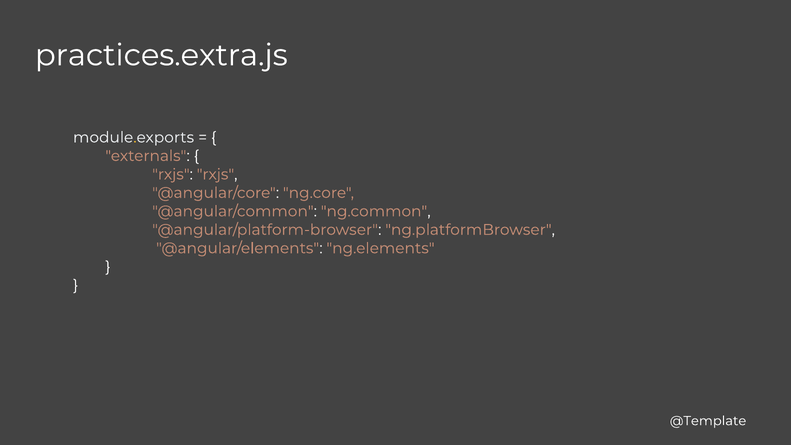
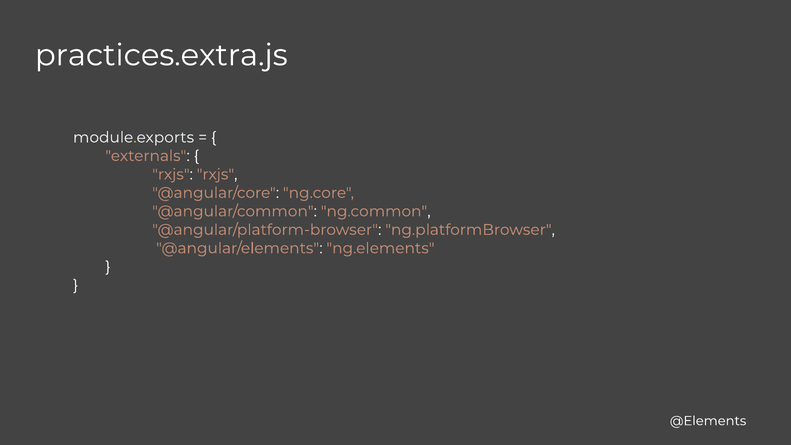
@Template: @Template -> @Elements (708, 421)
